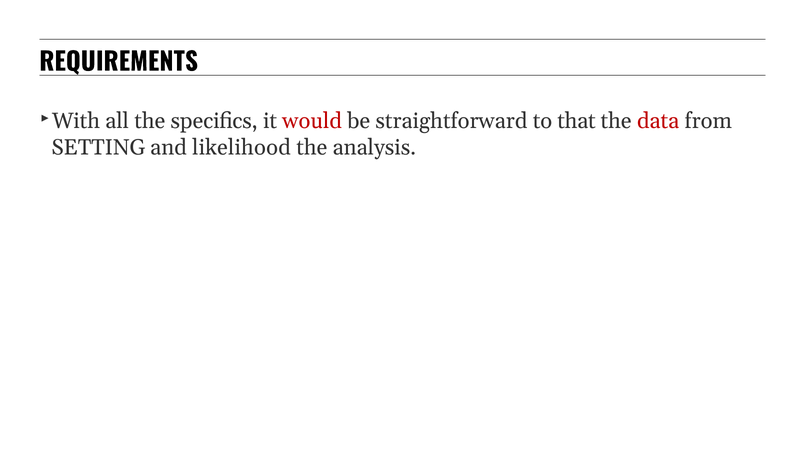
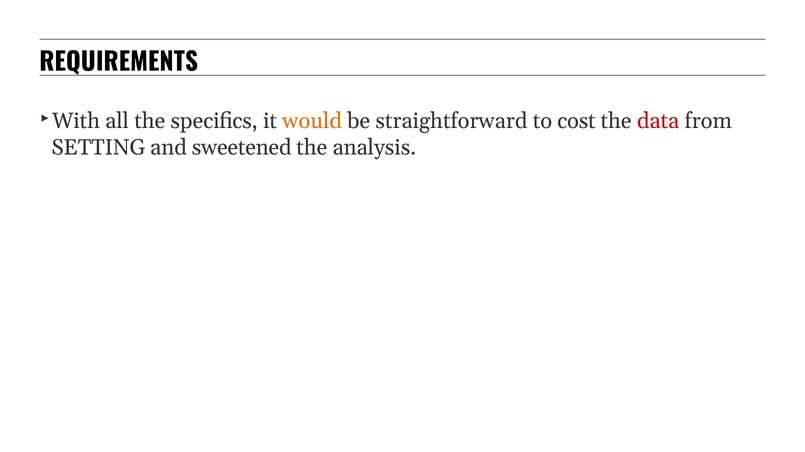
would colour: red -> orange (312, 121)
that: that -> cost (577, 121)
likelihood: likelihood -> sweetened (242, 148)
